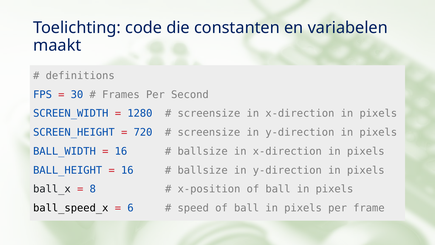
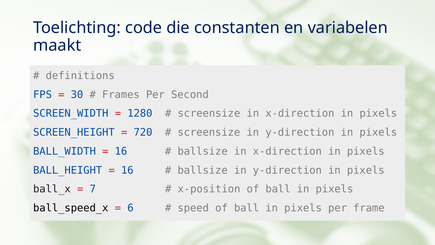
8: 8 -> 7 (93, 189)
